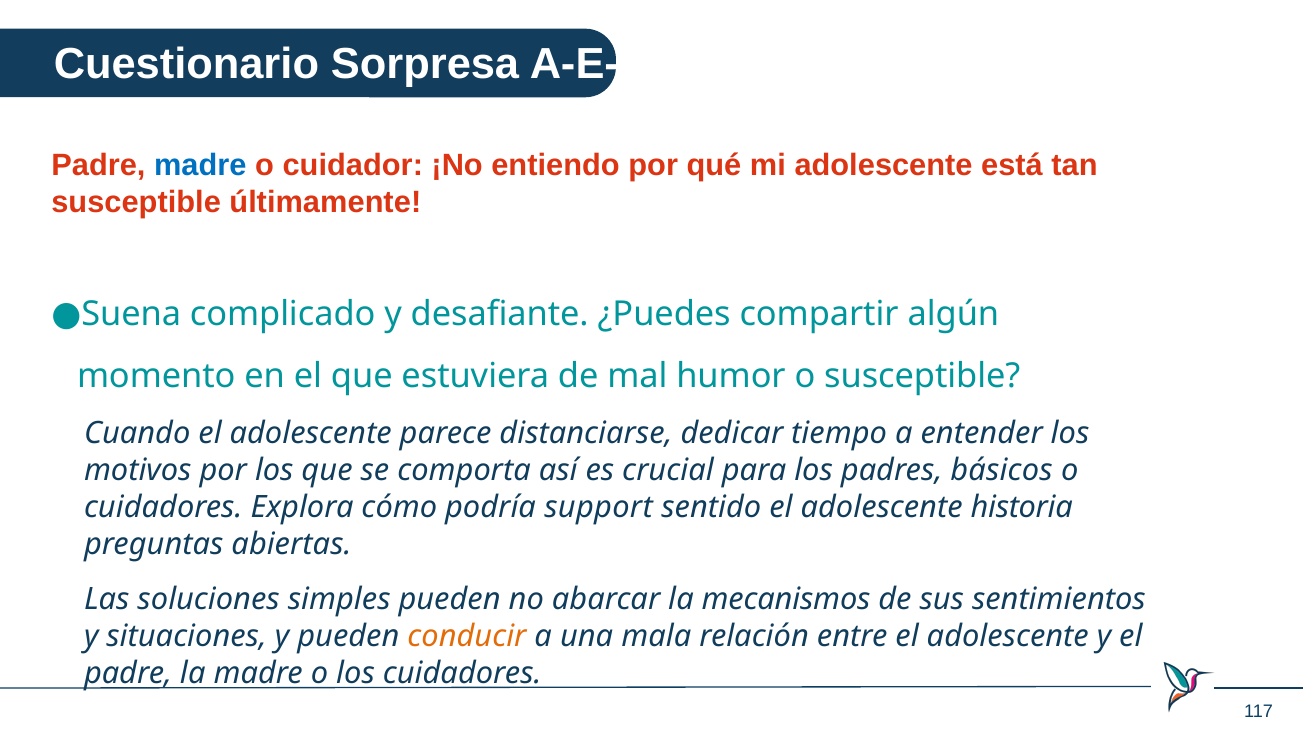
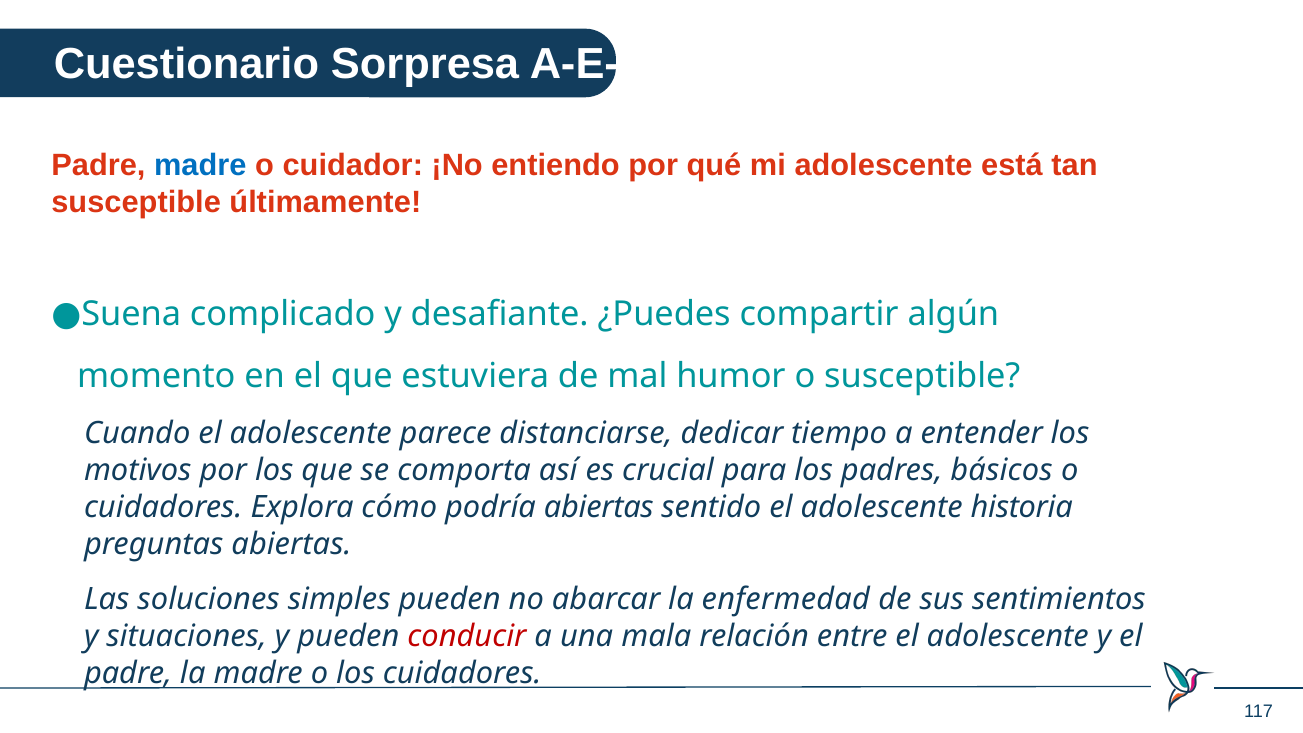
podría support: support -> abiertas (599, 507)
mecanismos: mecanismos -> enfermedad (786, 599)
conducir colour: orange -> red (467, 636)
